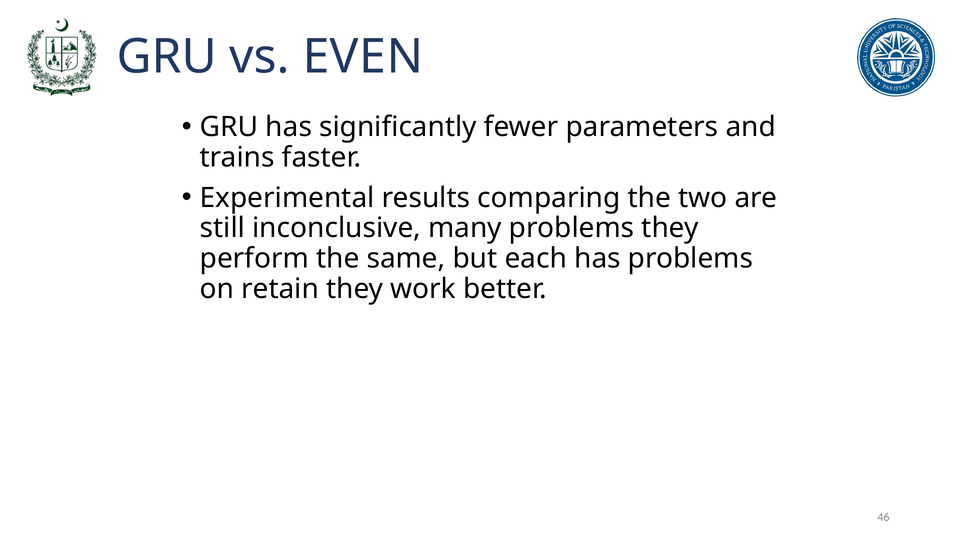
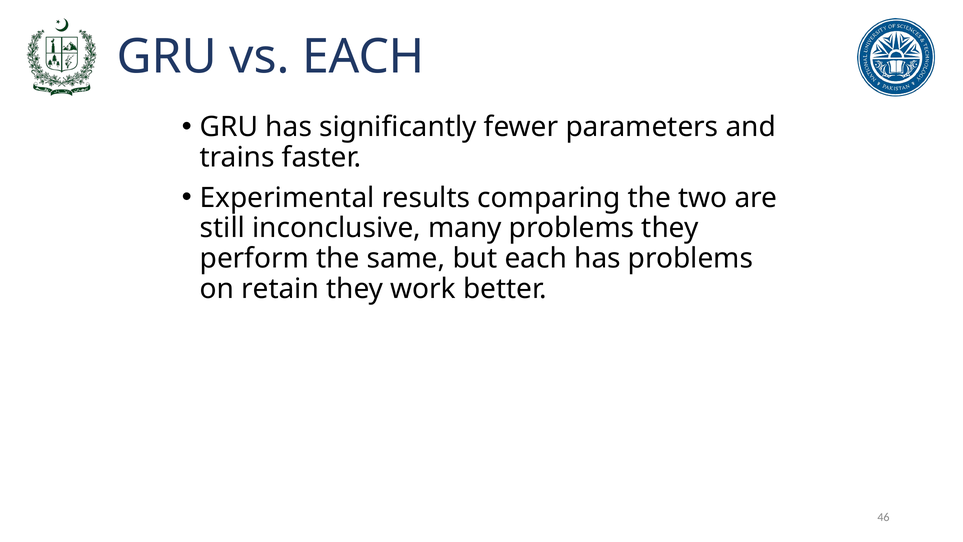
vs EVEN: EVEN -> EACH (363, 57)
